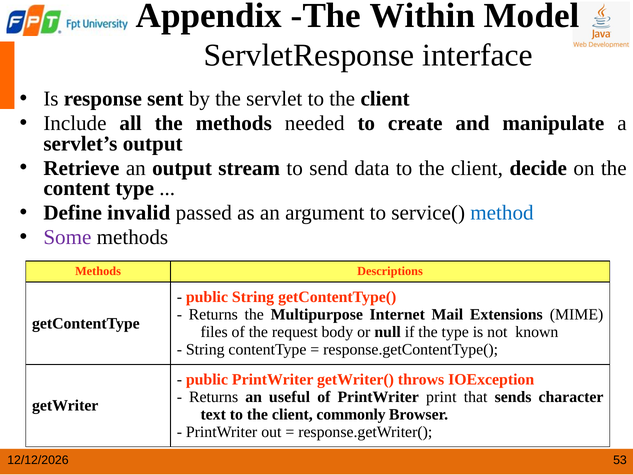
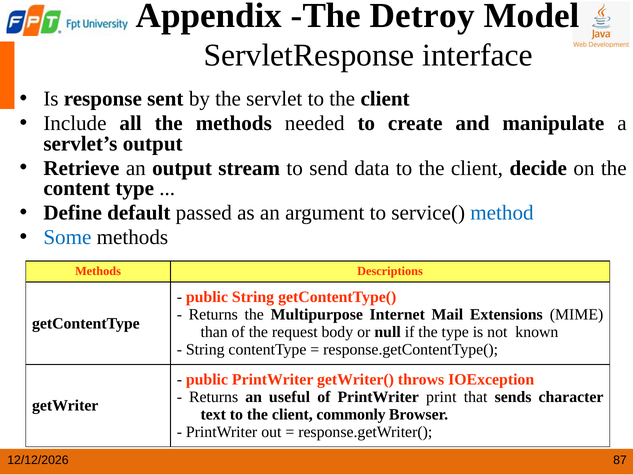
Within: Within -> Detroy (422, 16)
invalid: invalid -> default (139, 213)
Some colour: purple -> blue (67, 237)
files: files -> than (214, 332)
53: 53 -> 87 (620, 460)
